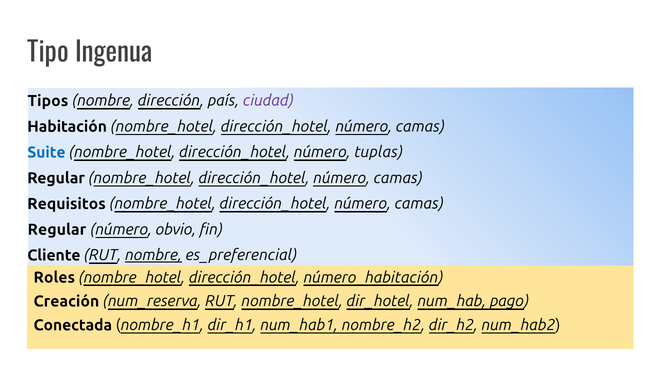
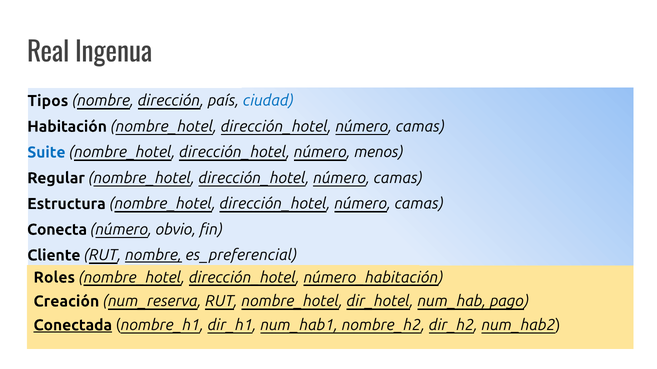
Tipo: Tipo -> Real (48, 53)
ciudad colour: purple -> blue (268, 101)
tuplas: tuplas -> menos (379, 153)
Requisitos: Requisitos -> Estructura (67, 204)
Regular: Regular -> Conecta (57, 230)
Conectada underline: none -> present (73, 326)
